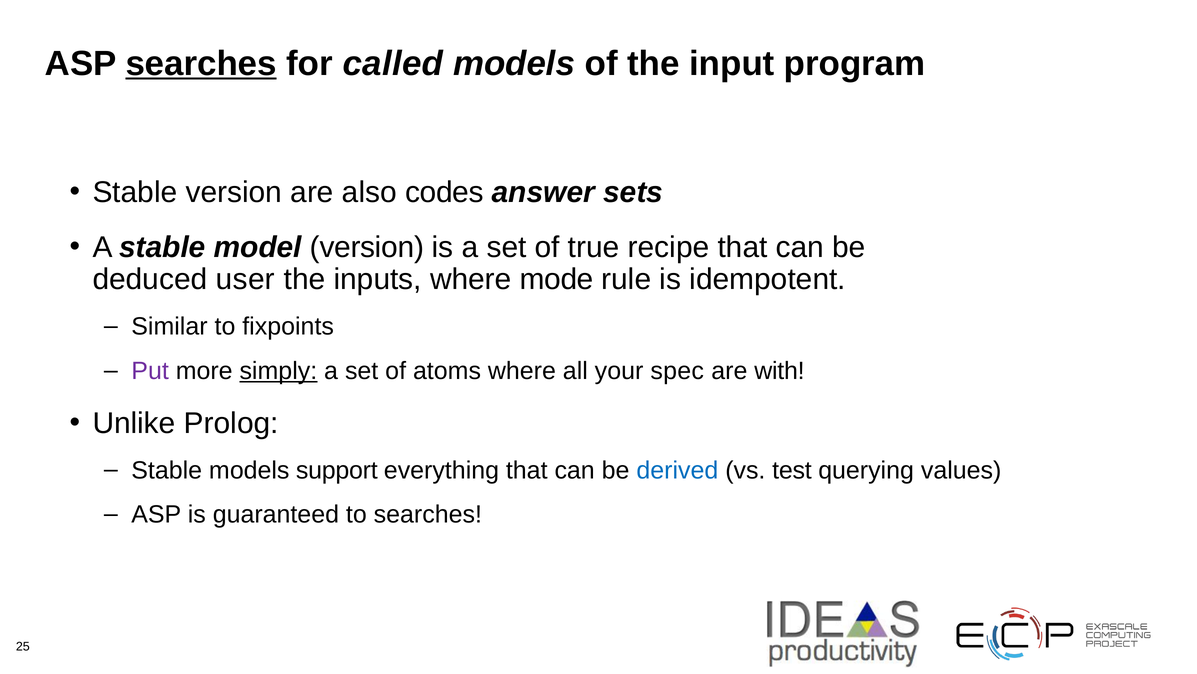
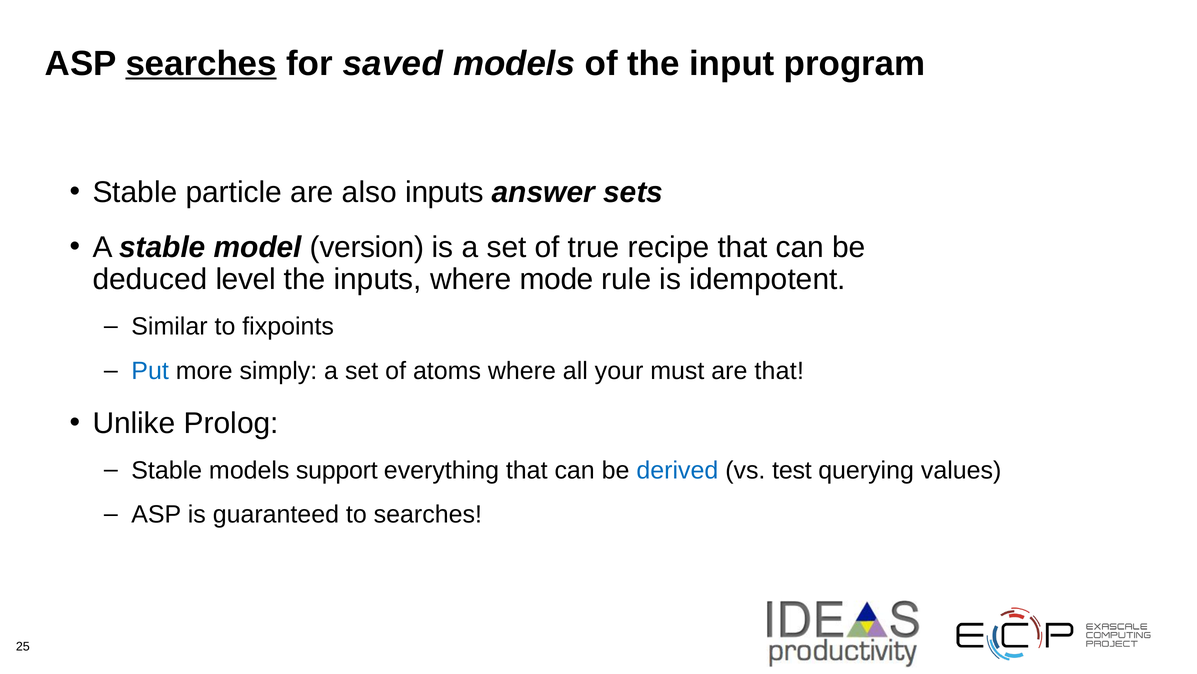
called: called -> saved (393, 64)
Stable version: version -> particle (234, 192)
also codes: codes -> inputs (444, 192)
user: user -> level (246, 279)
Put colour: purple -> blue (150, 371)
simply underline: present -> none (278, 371)
spec: spec -> must (677, 371)
are with: with -> that (779, 371)
